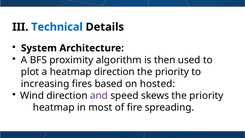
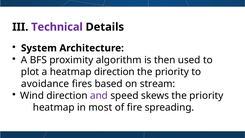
Technical colour: blue -> purple (57, 27)
increasing: increasing -> avoidance (45, 84)
hosted: hosted -> stream (158, 84)
